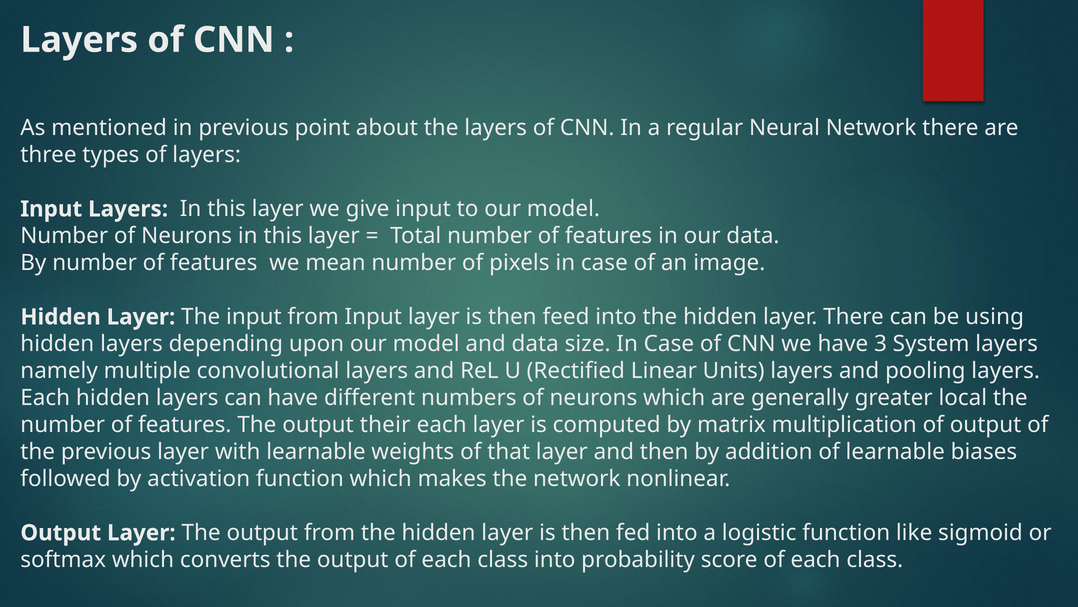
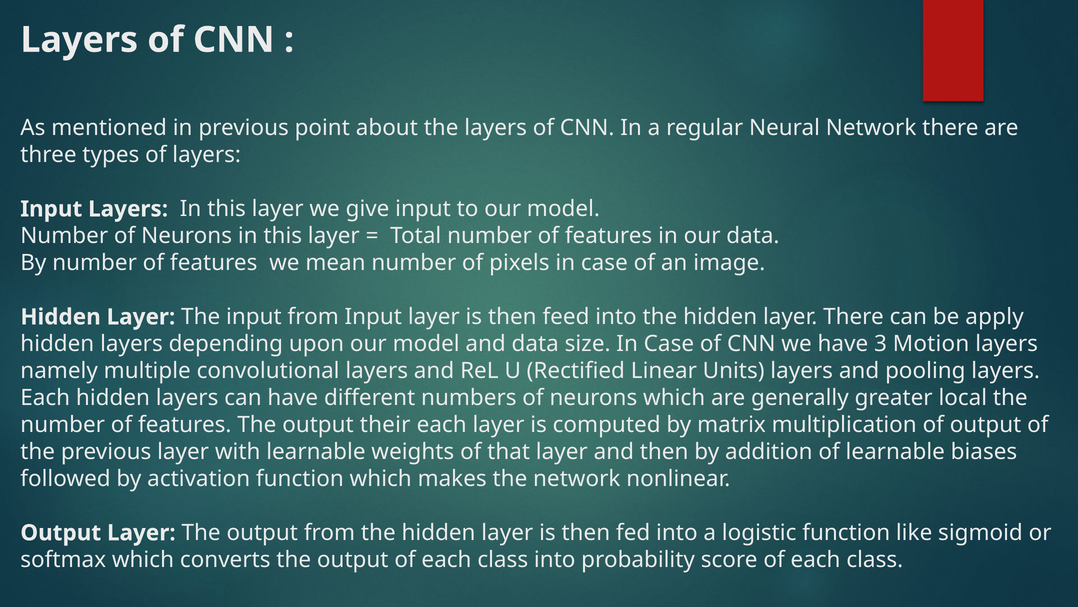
using: using -> apply (995, 317)
System: System -> Motion (931, 344)
